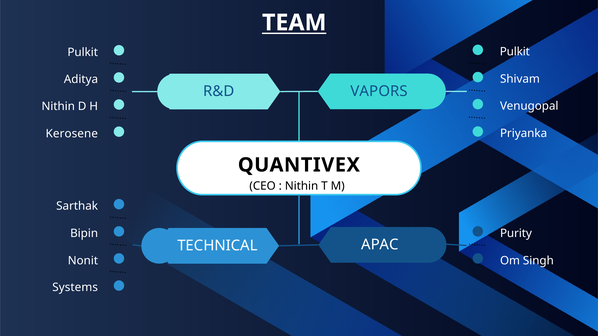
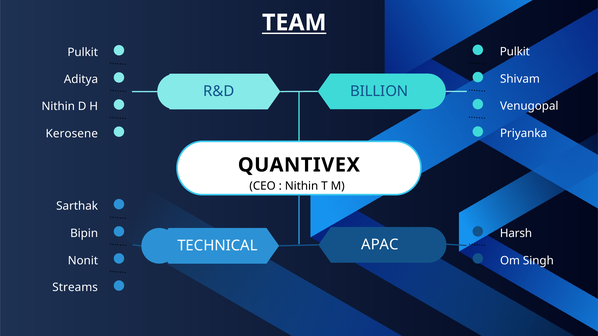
VAPORS: VAPORS -> BILLION (379, 91)
Purity: Purity -> Harsh (516, 234)
Systems: Systems -> Streams (75, 288)
